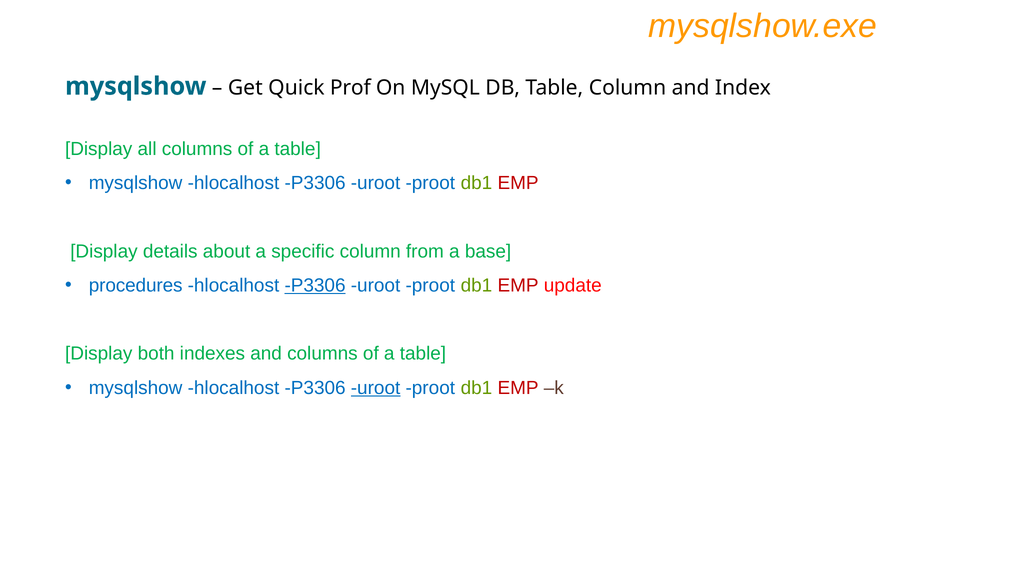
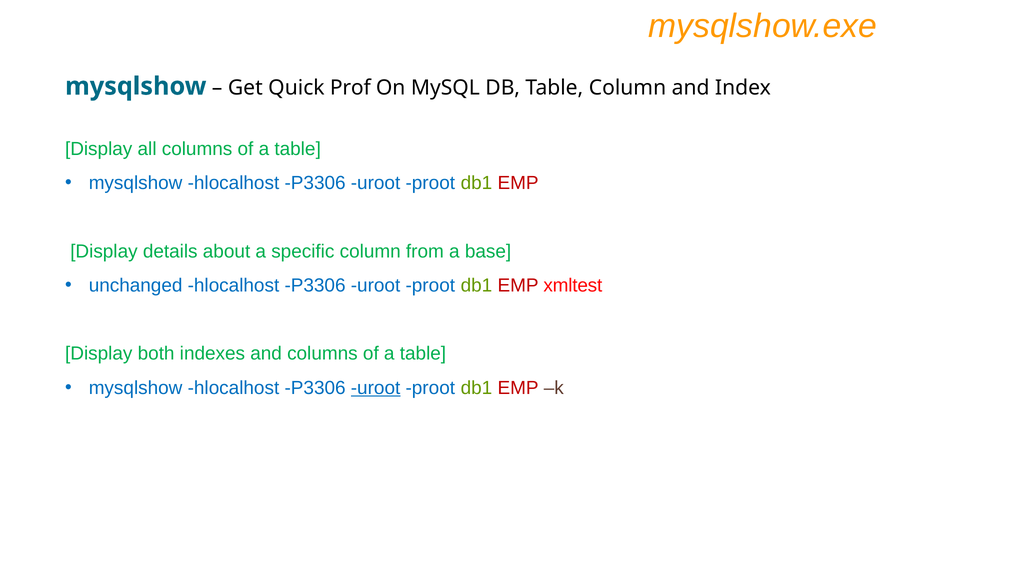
procedures: procedures -> unchanged (136, 285)
P3306 underline: present -> none (315, 285)
update: update -> xmltest (573, 285)
